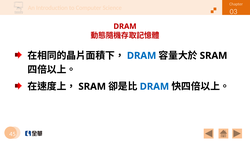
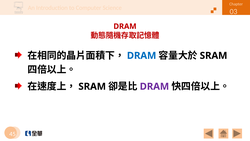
DRAM colour: blue -> purple (154, 86)
